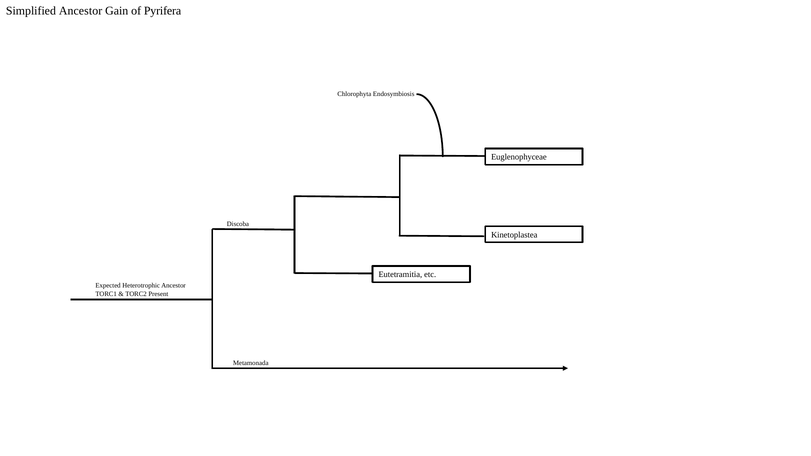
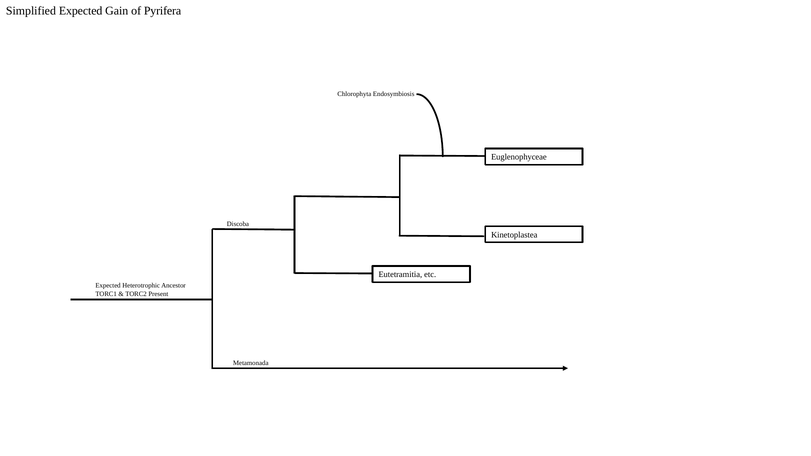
Simplified Ancestor: Ancestor -> Expected (81, 11)
